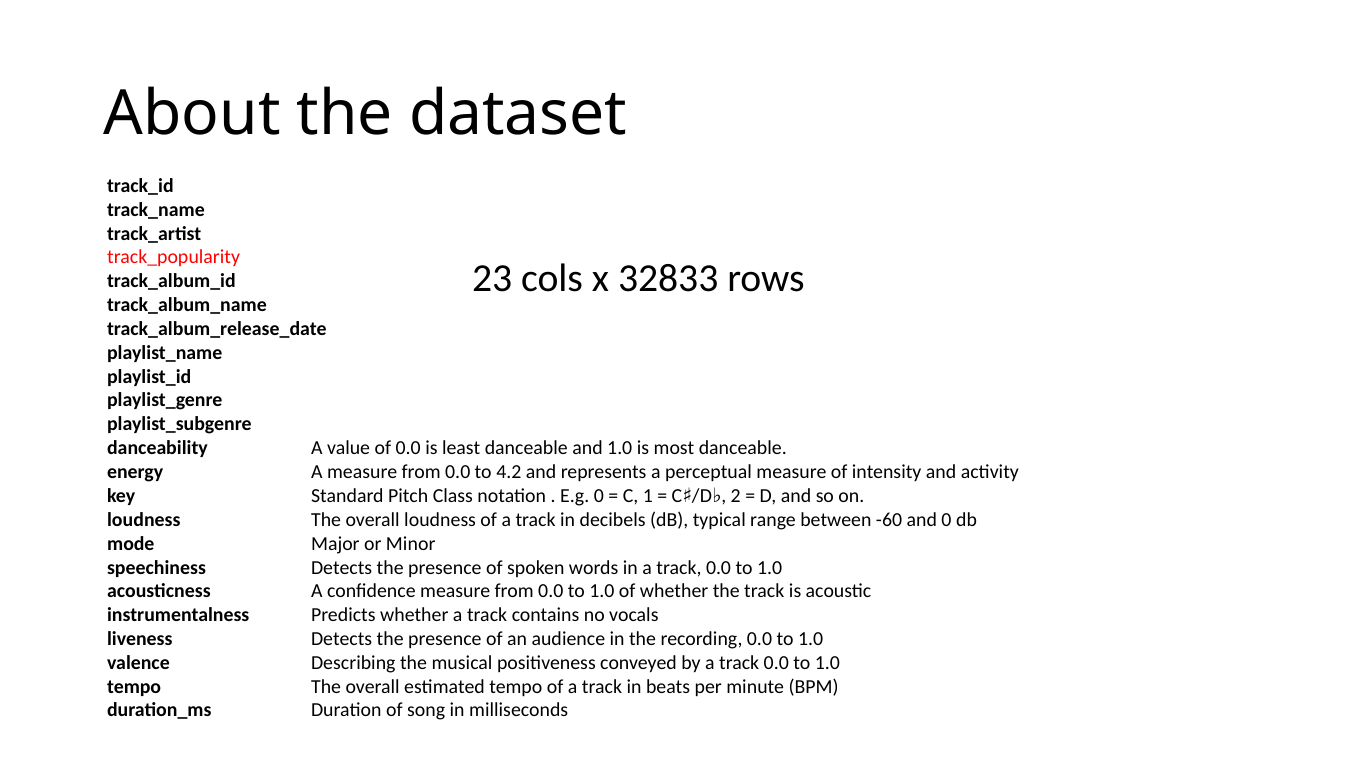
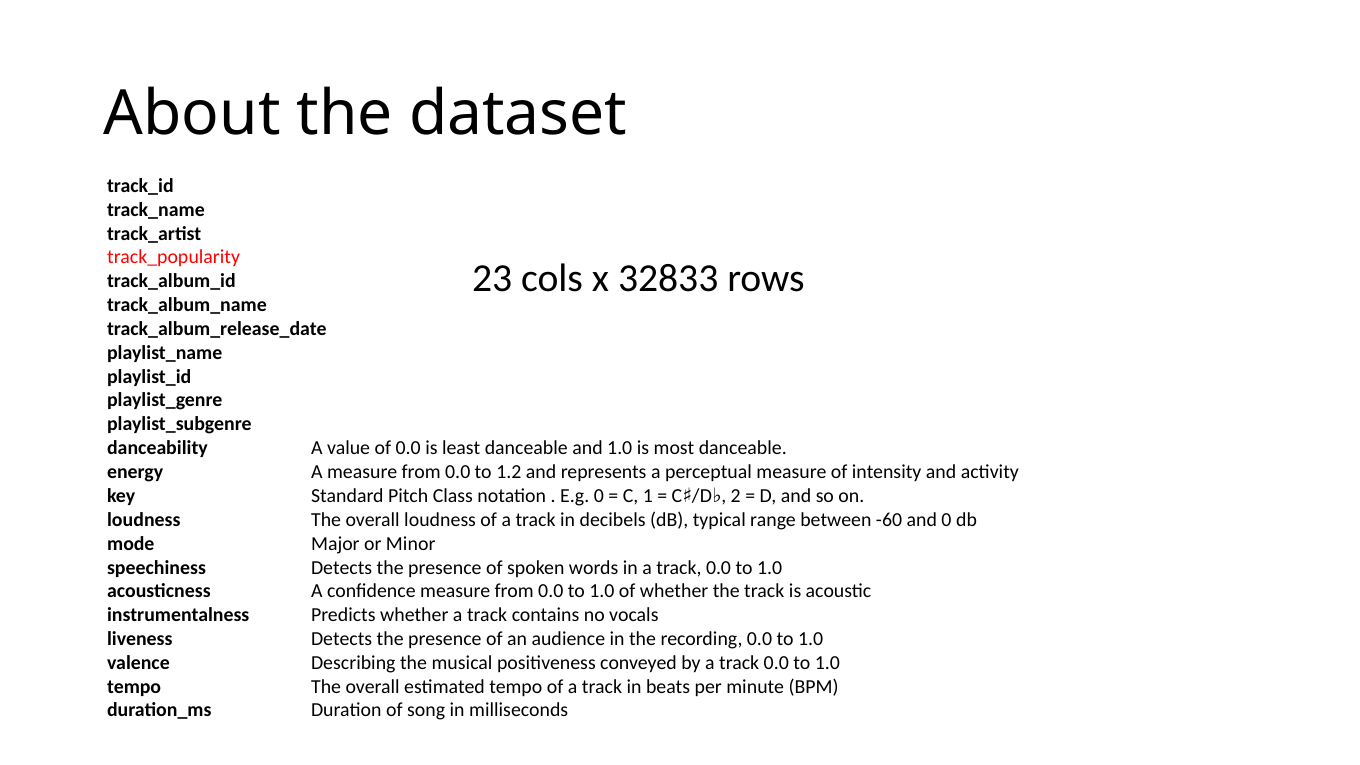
4.2: 4.2 -> 1.2 (509, 472)
